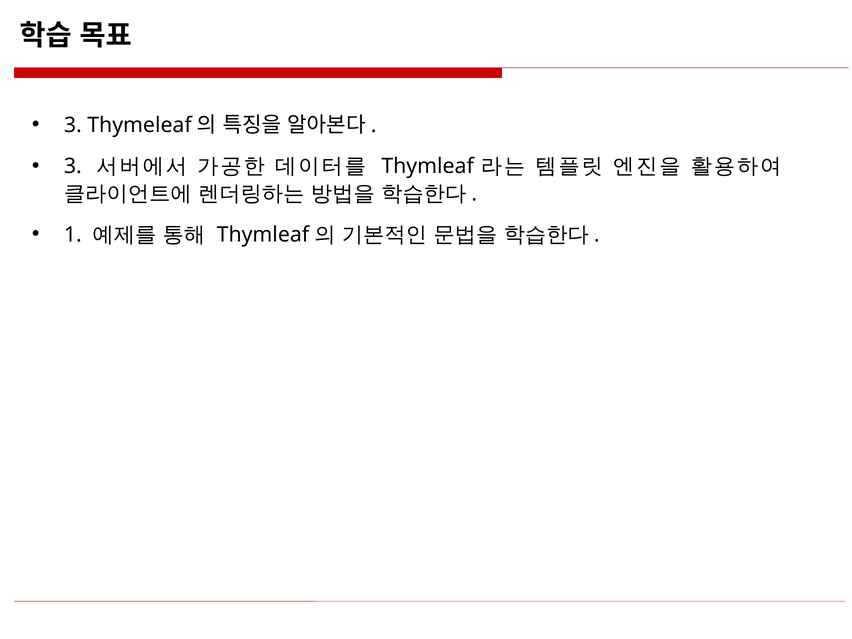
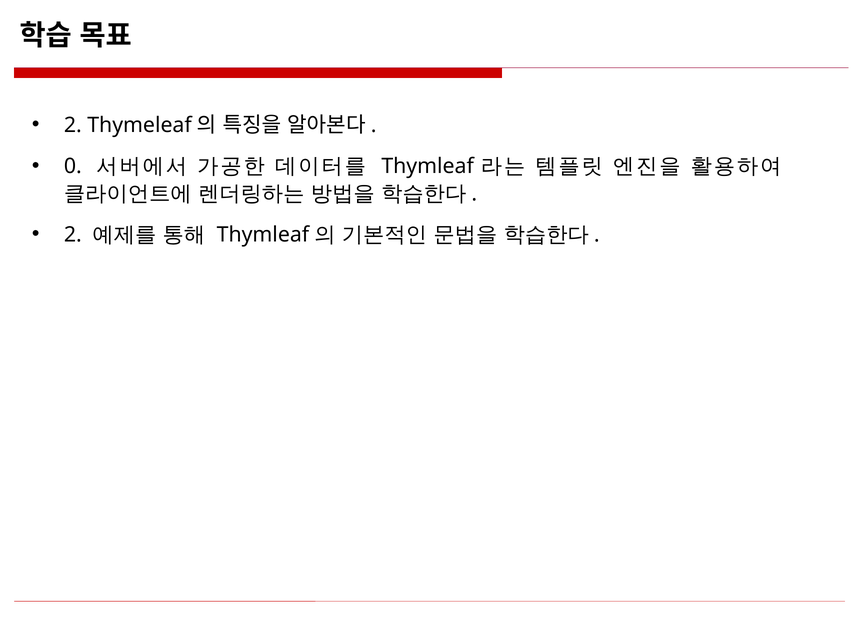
3: 3 -> 2 (73, 125)
3: 3 -> 0 (73, 166)
1: 1 -> 2 (73, 235)
